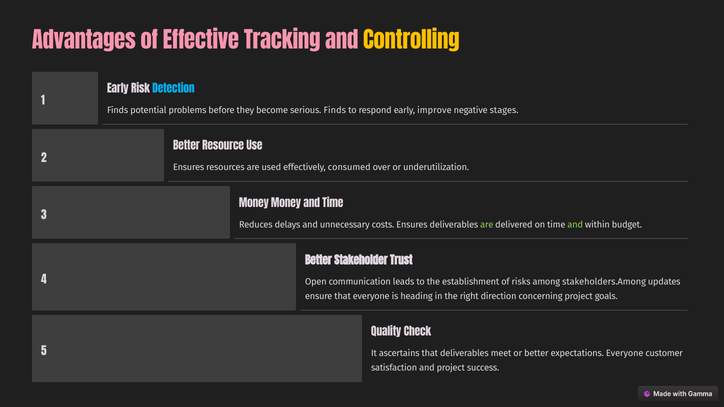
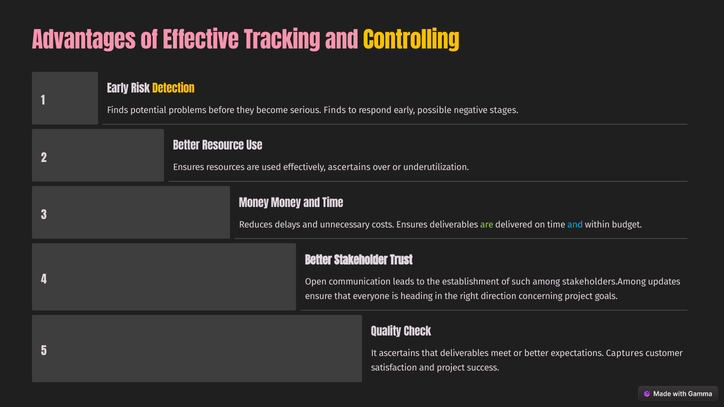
Detection colour: light blue -> yellow (173, 89)
improve: improve -> possible (434, 110)
effectively consumed: consumed -> ascertains (349, 168)
and colour: light green -> light blue (575, 225)
risks: risks -> such (521, 282)
expectations Everyone: Everyone -> Captures (625, 354)
